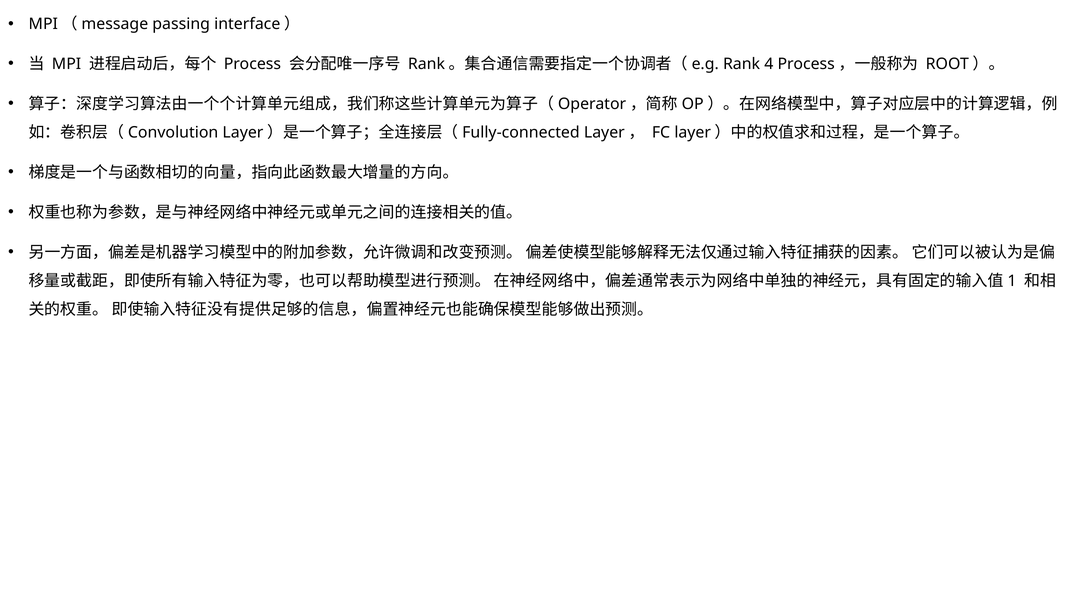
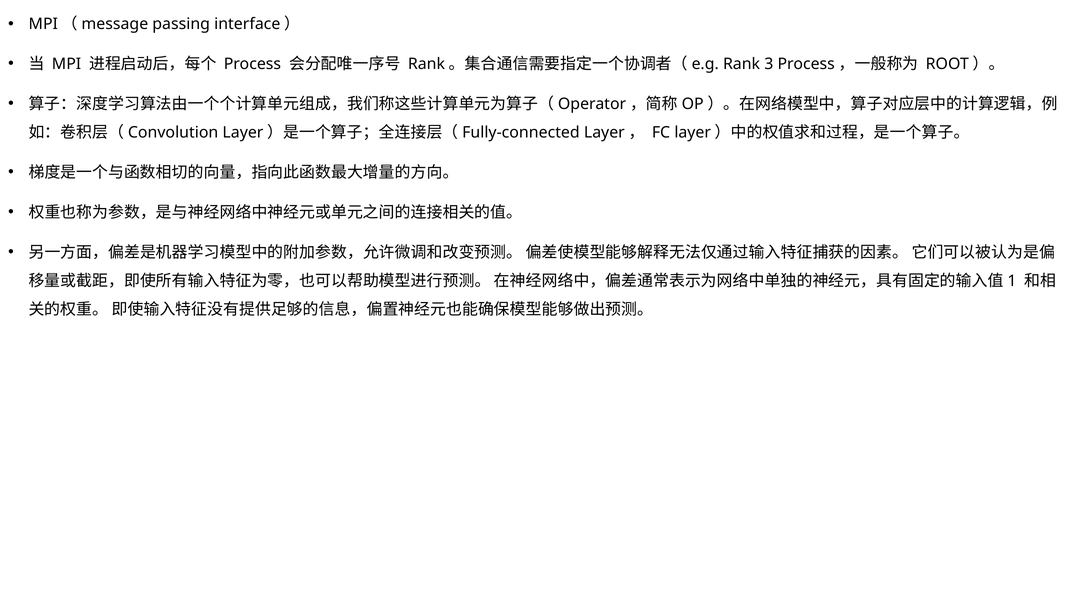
4: 4 -> 3 (769, 64)
